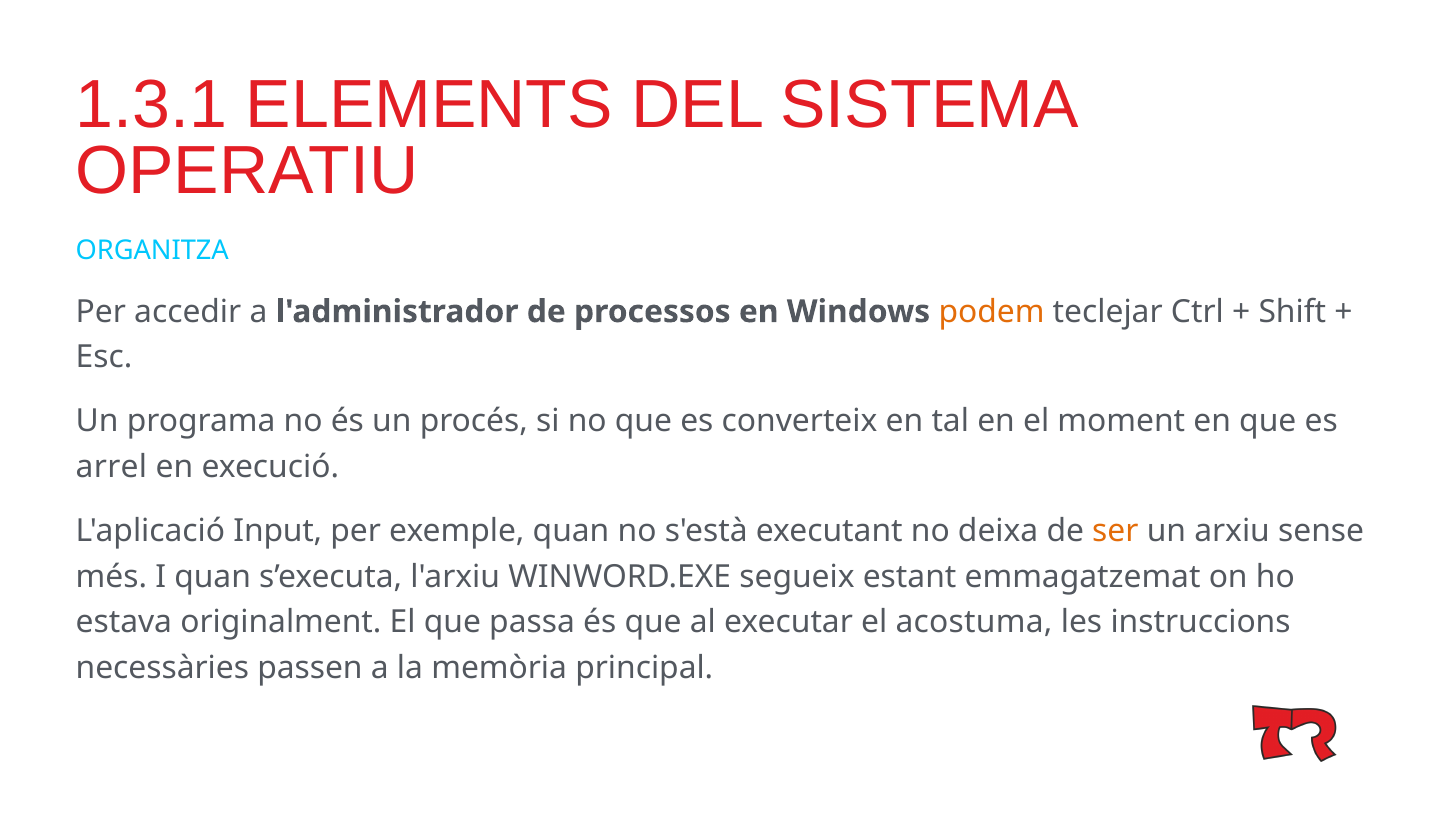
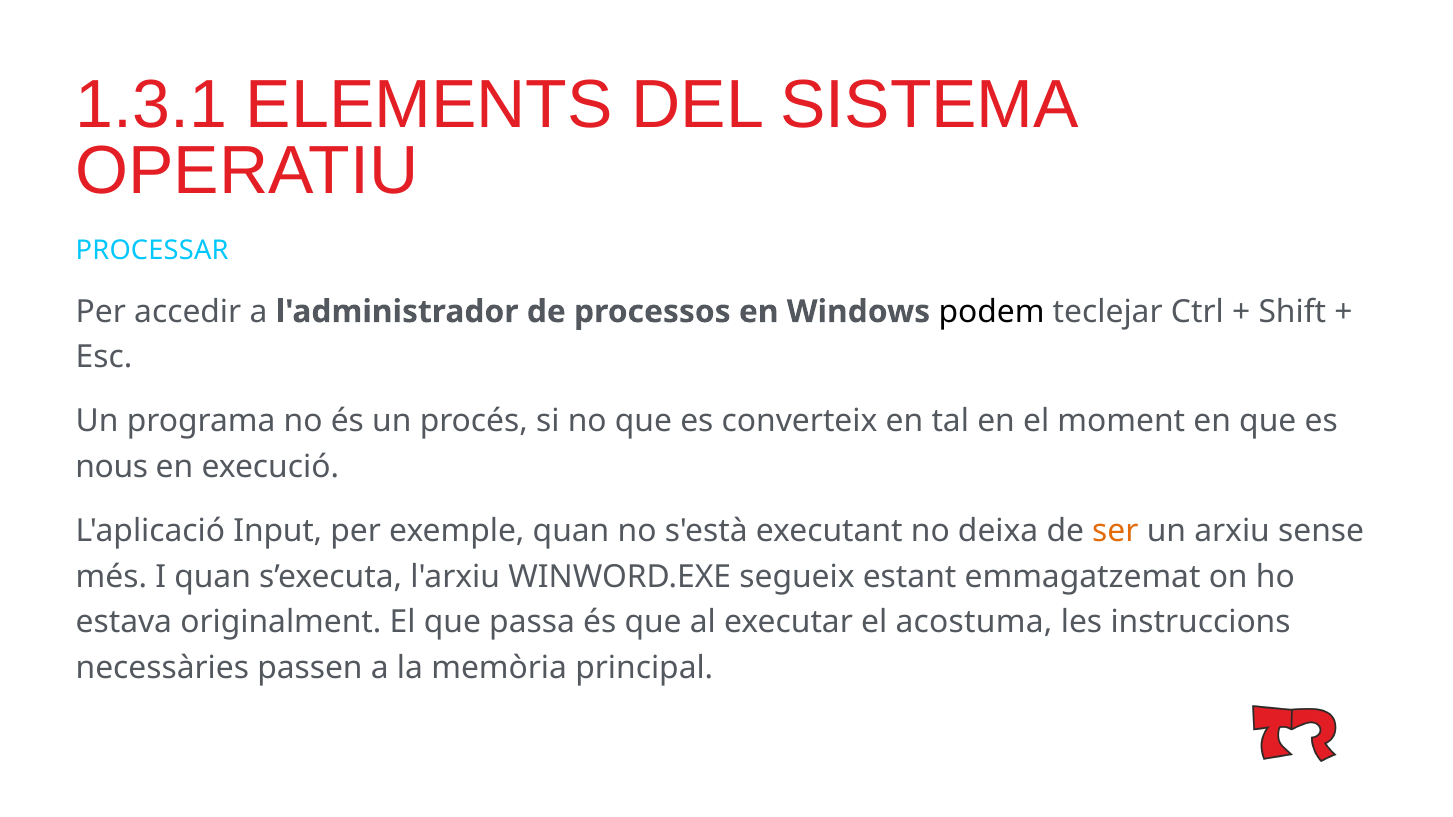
ORGANITZA: ORGANITZA -> PROCESSAR (152, 250)
podem colour: orange -> black (992, 312)
arrel: arrel -> nous (112, 467)
